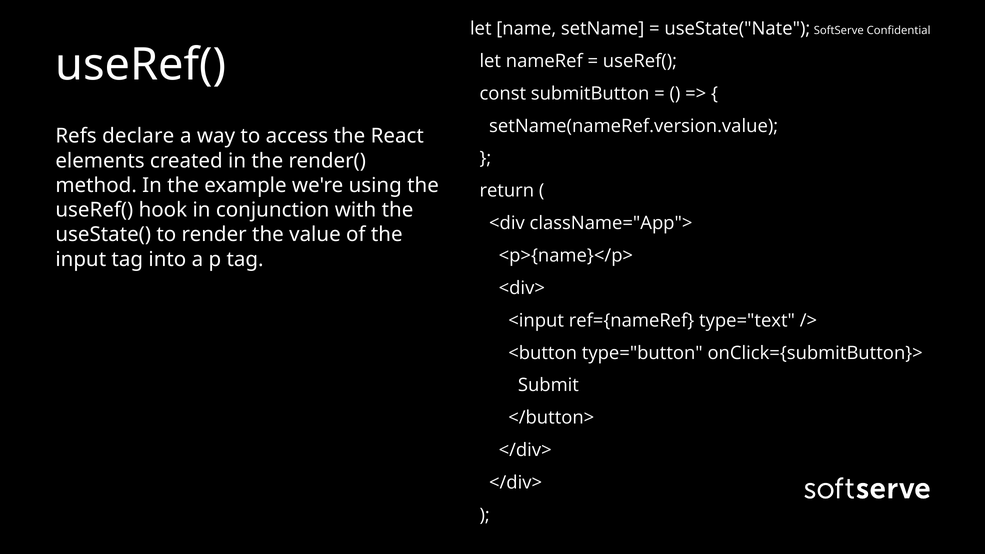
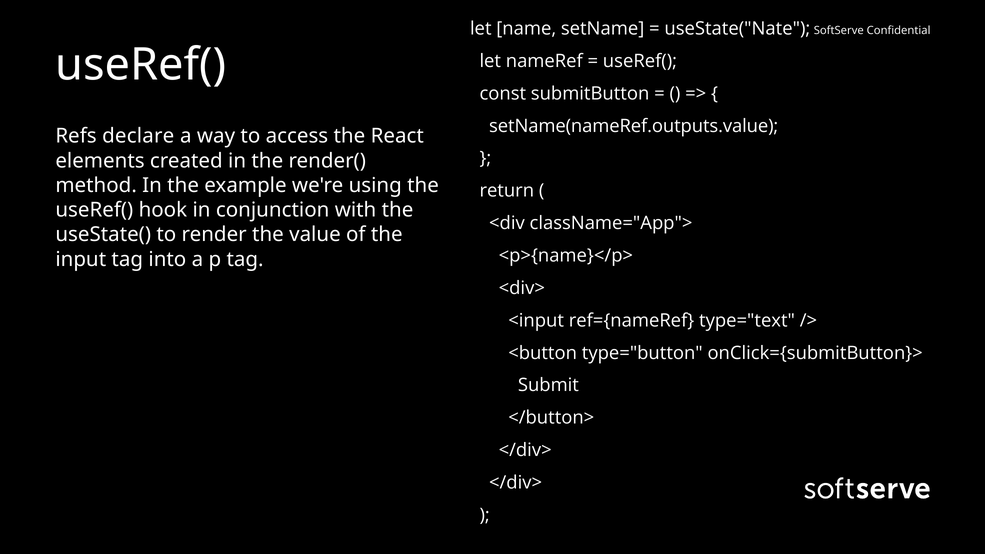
setName(nameRef.version.value: setName(nameRef.version.value -> setName(nameRef.outputs.value (634, 126)
